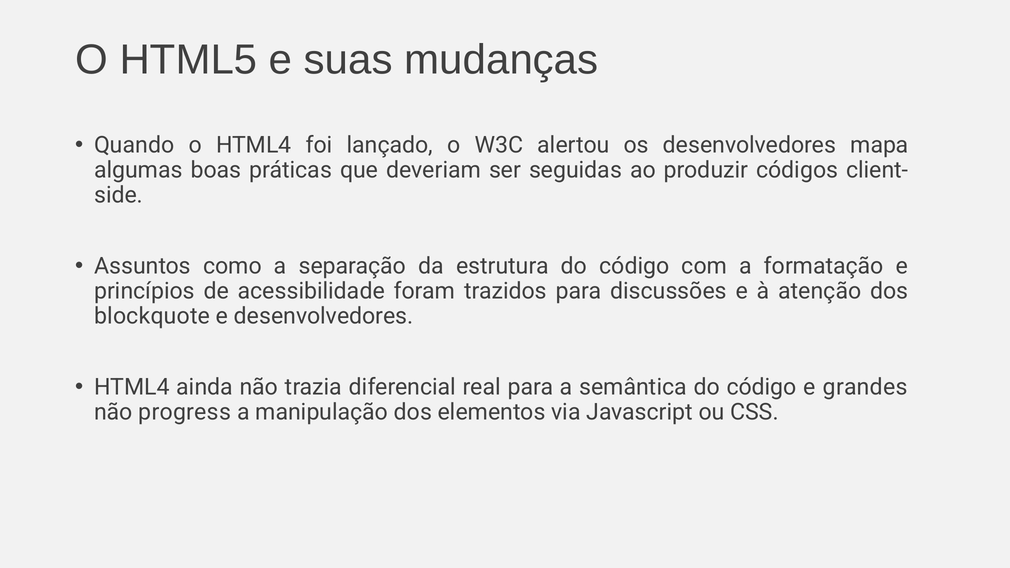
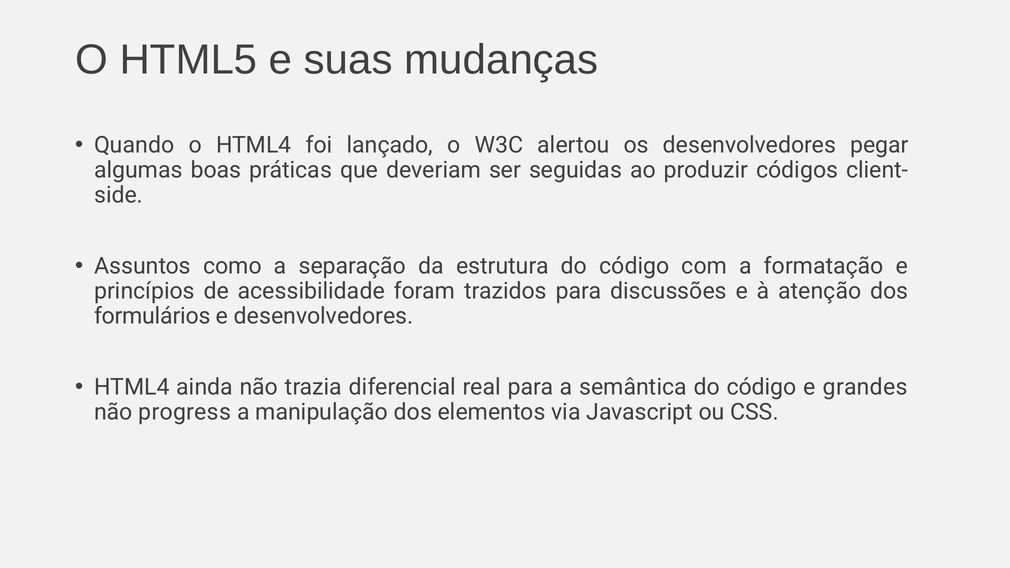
mapa: mapa -> pegar (879, 145)
blockquote: blockquote -> formulários (152, 316)
